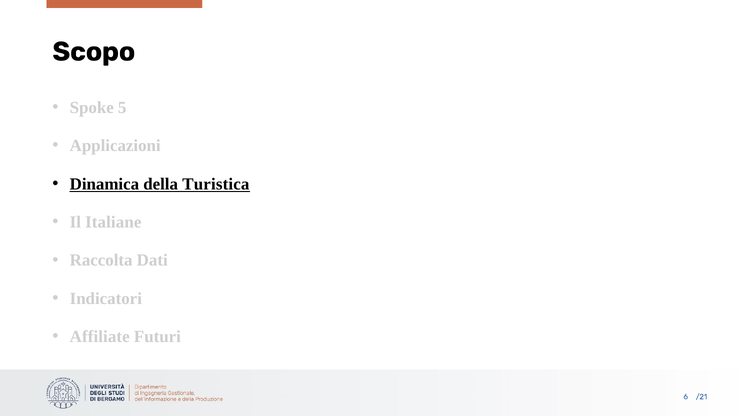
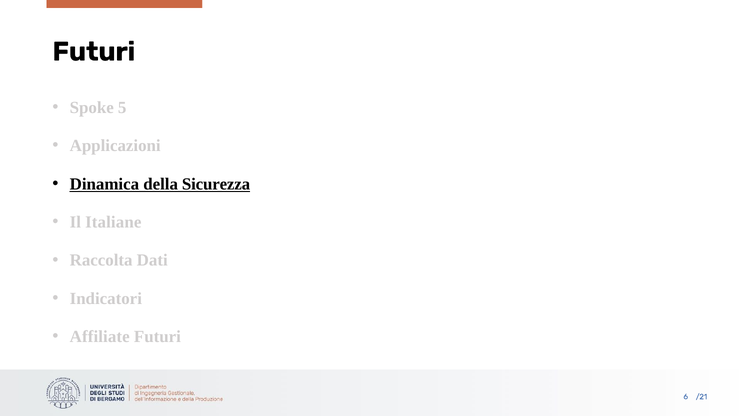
Scopo: Scopo -> Futuri (94, 52)
Turistica: Turistica -> Sicurezza (216, 184)
